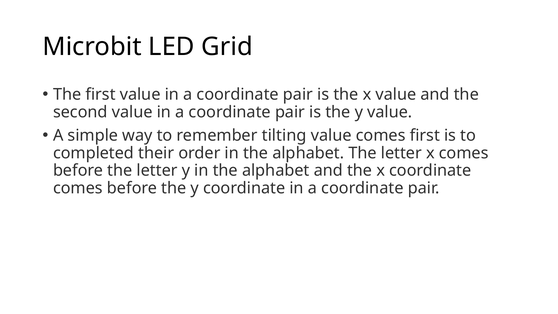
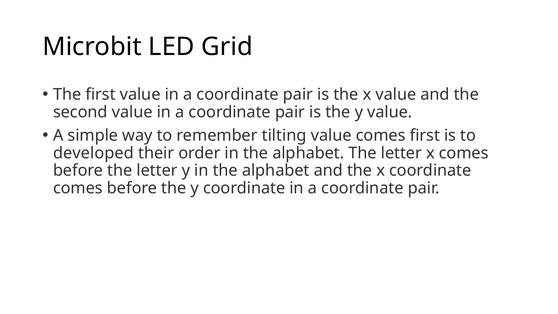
completed: completed -> developed (93, 153)
